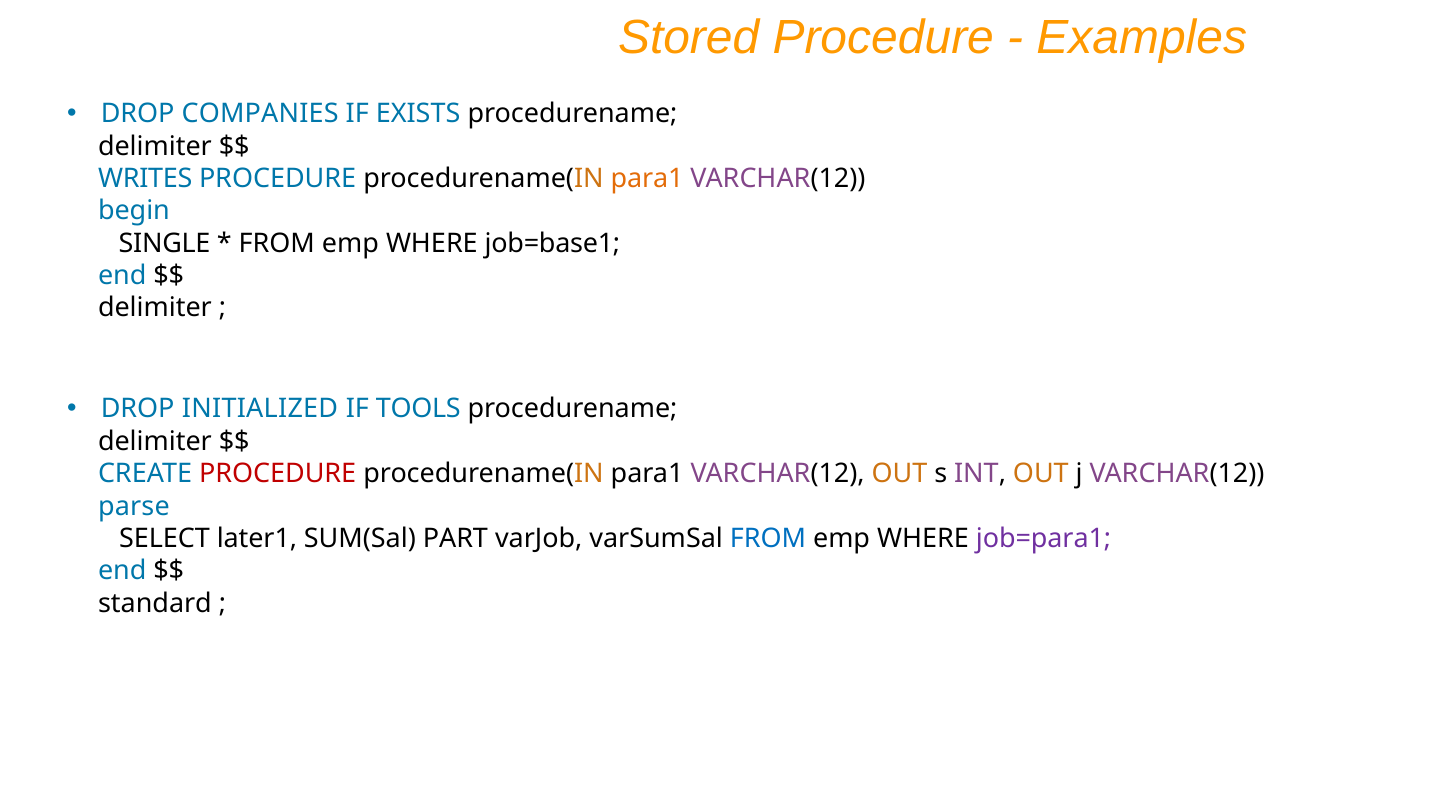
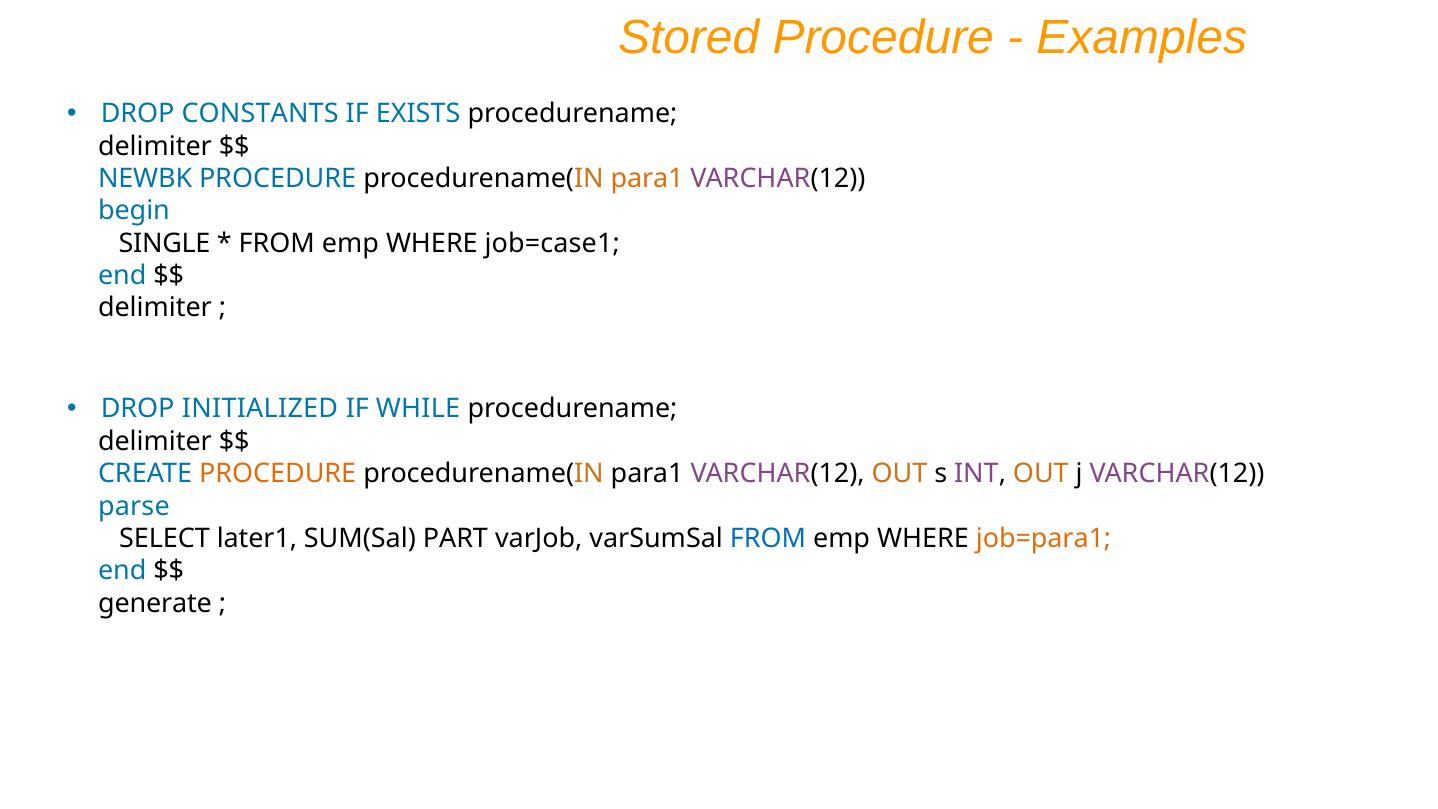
COMPANIES: COMPANIES -> CONSTANTS (260, 114)
WRITES: WRITES -> NEWBK (145, 179)
job=base1: job=base1 -> job=case1 (552, 243)
TOOLS: TOOLS -> WHILE (418, 409)
PROCEDURE colour: red -> orange (278, 474)
job=para1 colour: purple -> orange (1044, 538)
standard: standard -> generate (155, 603)
